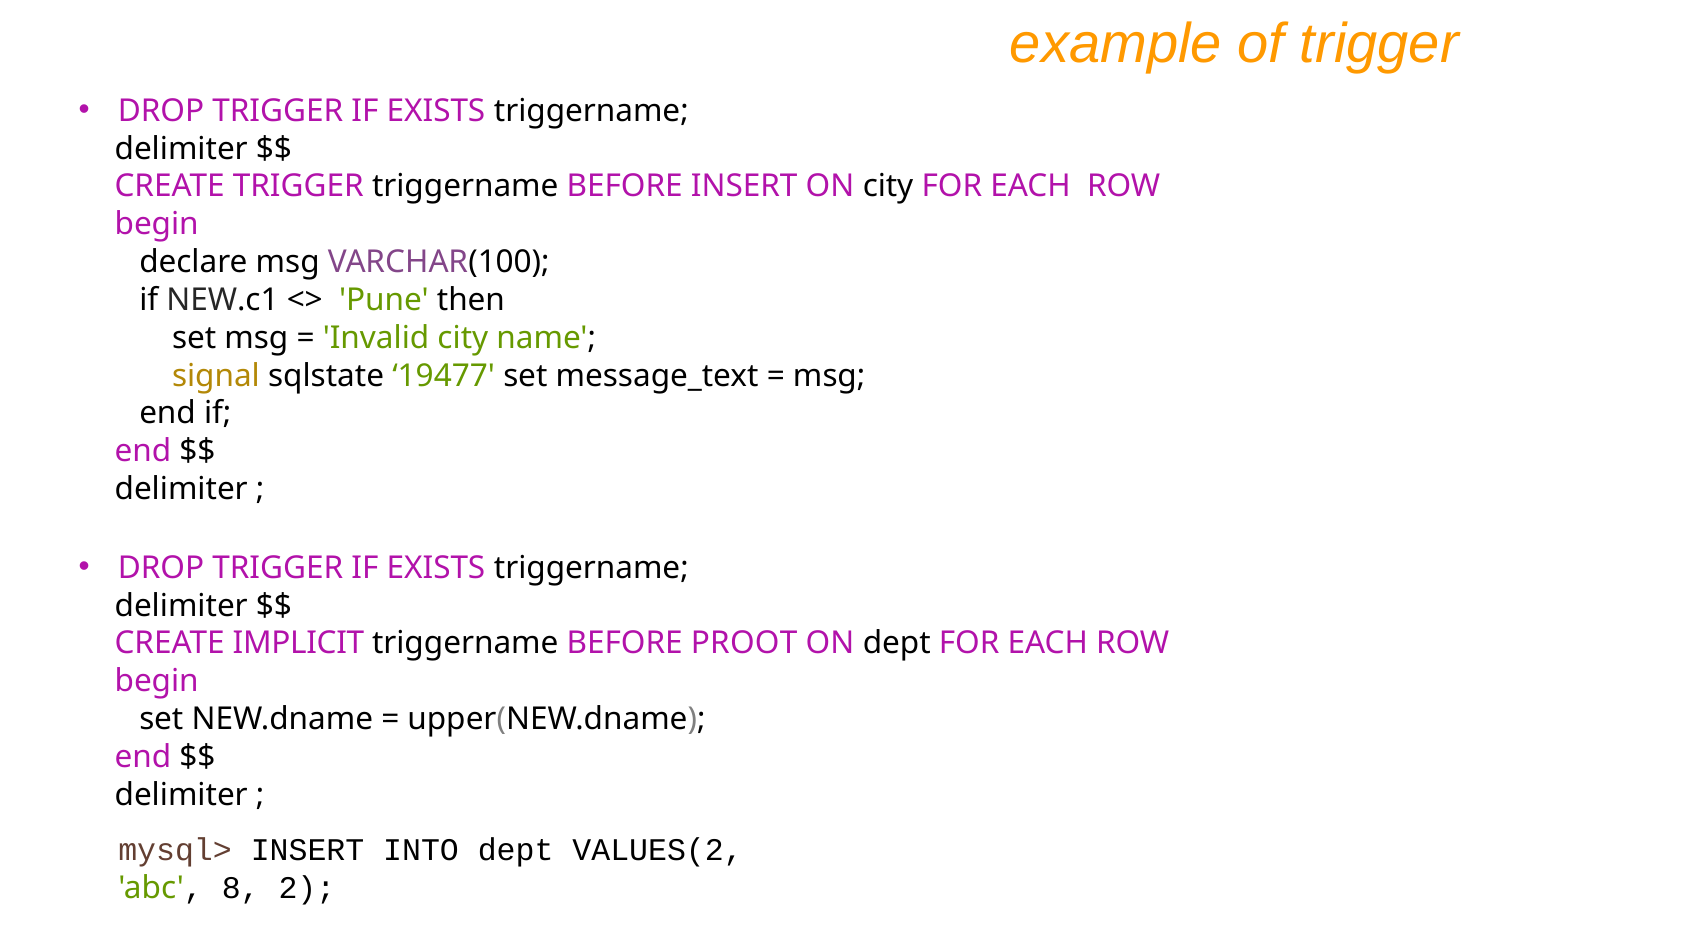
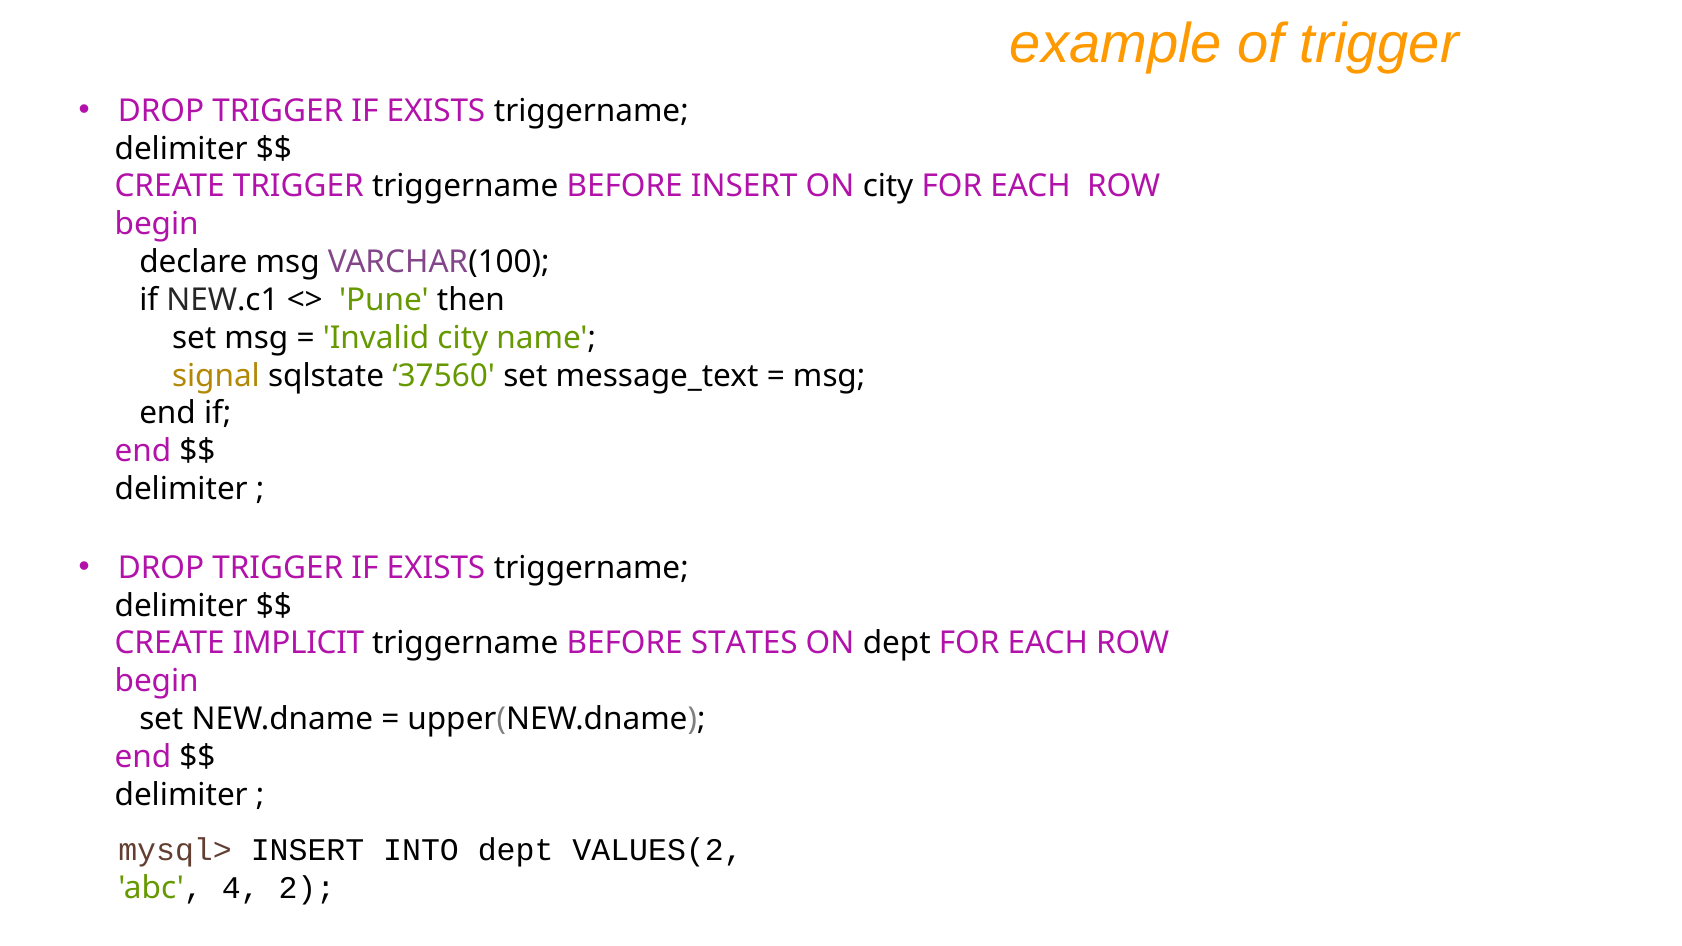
19477: 19477 -> 37560 (444, 376)
PROOT: PROOT -> STATES (744, 644)
8: 8 -> 4 (241, 888)
